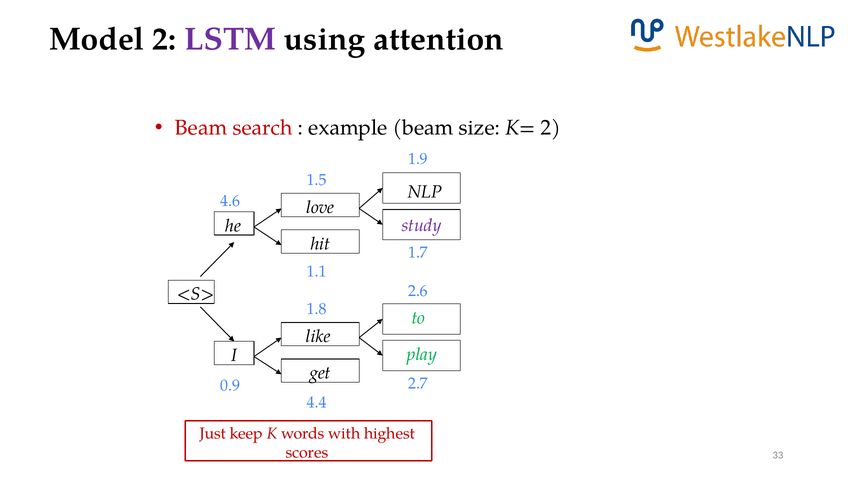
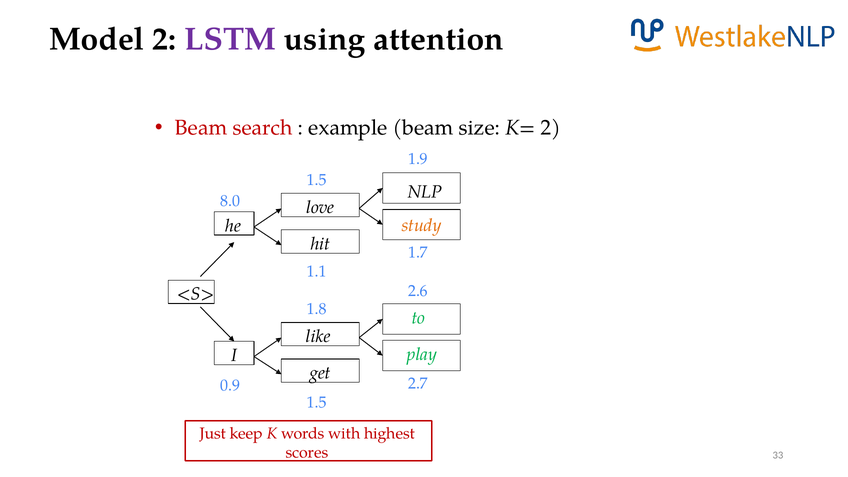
4.6: 4.6 -> 8.0 (230, 201)
study colour: purple -> orange (422, 226)
4.4: 4.4 -> 1.5 (317, 403)
